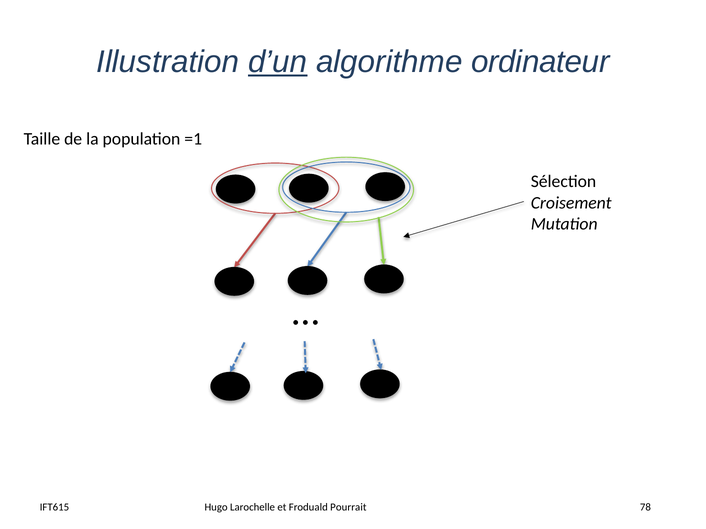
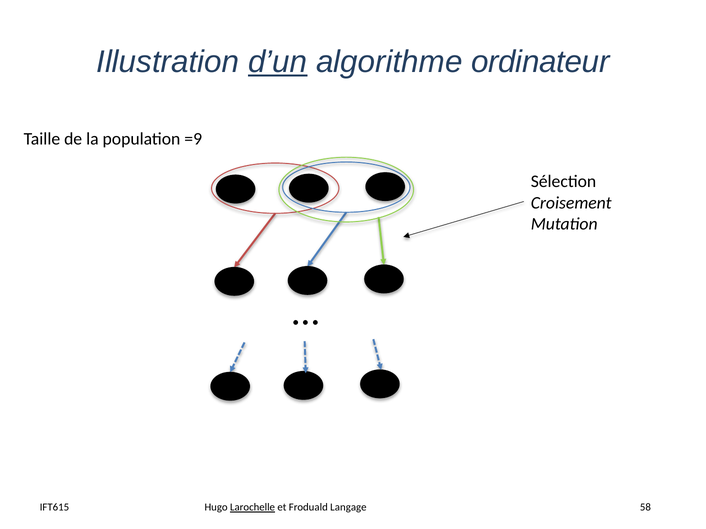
=1: =1 -> =9 (193, 139)
Larochelle underline: none -> present (252, 508)
Pourrait: Pourrait -> Langage (348, 508)
78: 78 -> 58 (645, 508)
